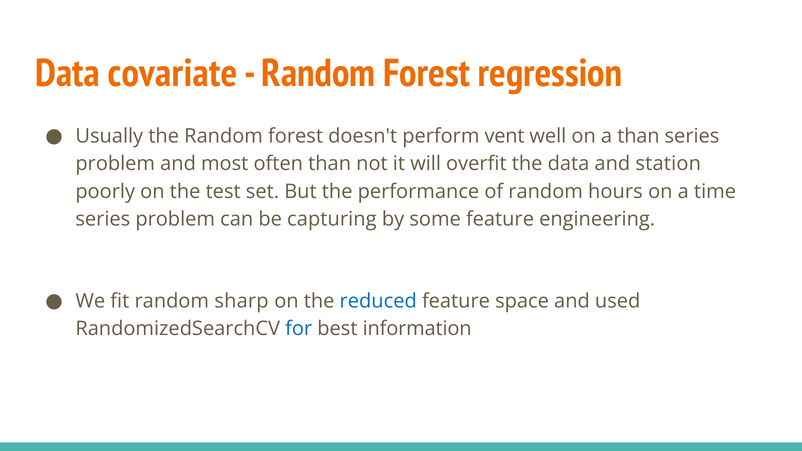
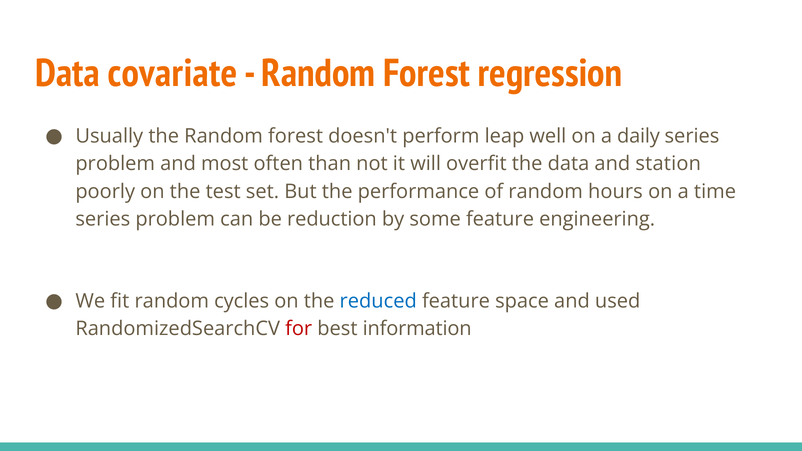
vent: vent -> leap (504, 136)
a than: than -> daily (638, 136)
capturing: capturing -> reduction (332, 219)
sharp: sharp -> cycles (242, 301)
for colour: blue -> red (299, 329)
